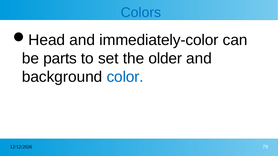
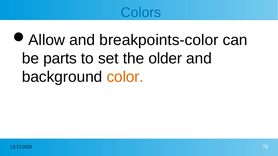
Head: Head -> Allow (47, 40)
immediately-color: immediately-color -> breakpoints-color (159, 40)
color colour: blue -> orange (125, 77)
